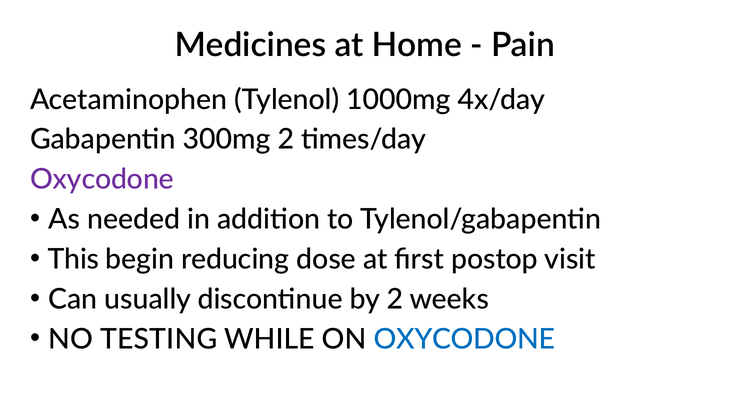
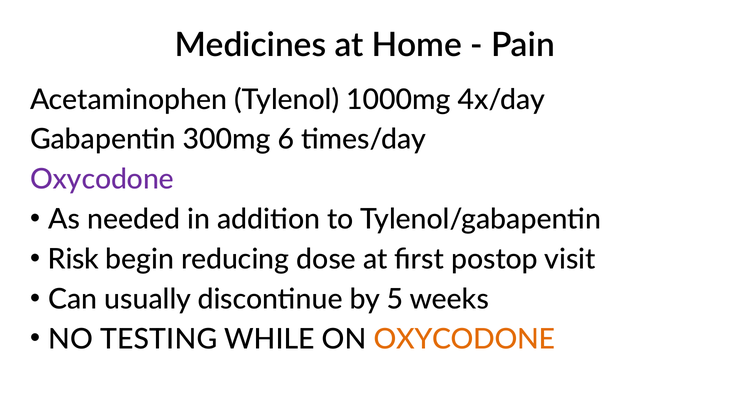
300mg 2: 2 -> 6 (286, 140)
This: This -> Risk (73, 259)
by 2: 2 -> 5 (395, 299)
OXYCODONE colour: blue -> orange (465, 339)
